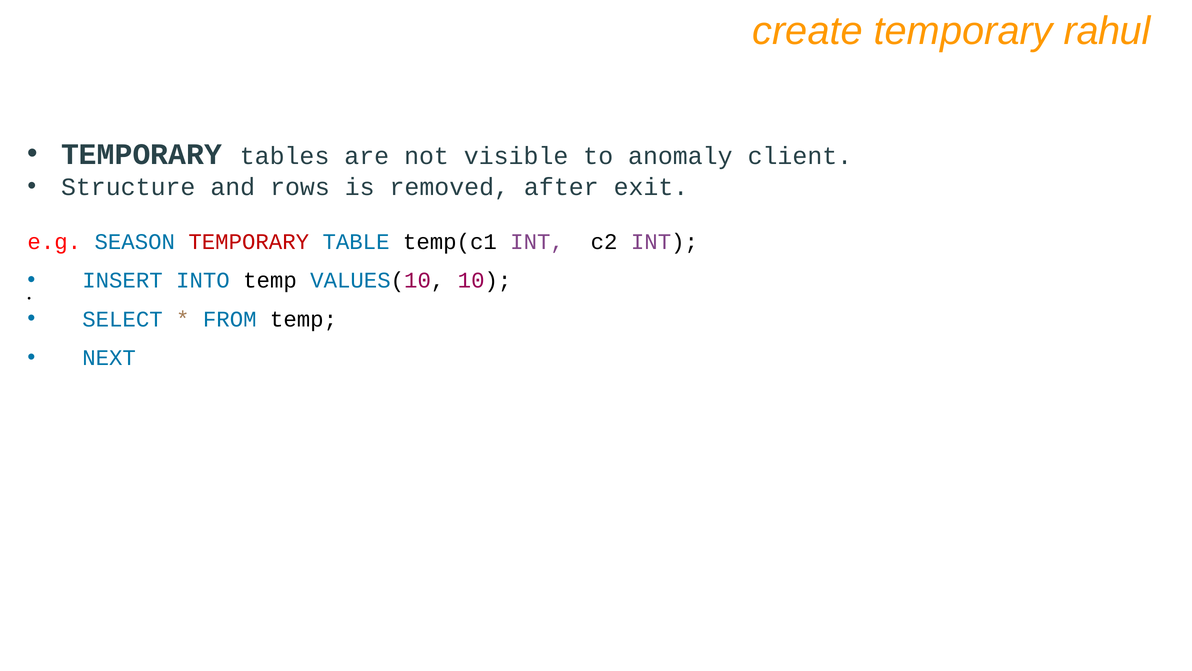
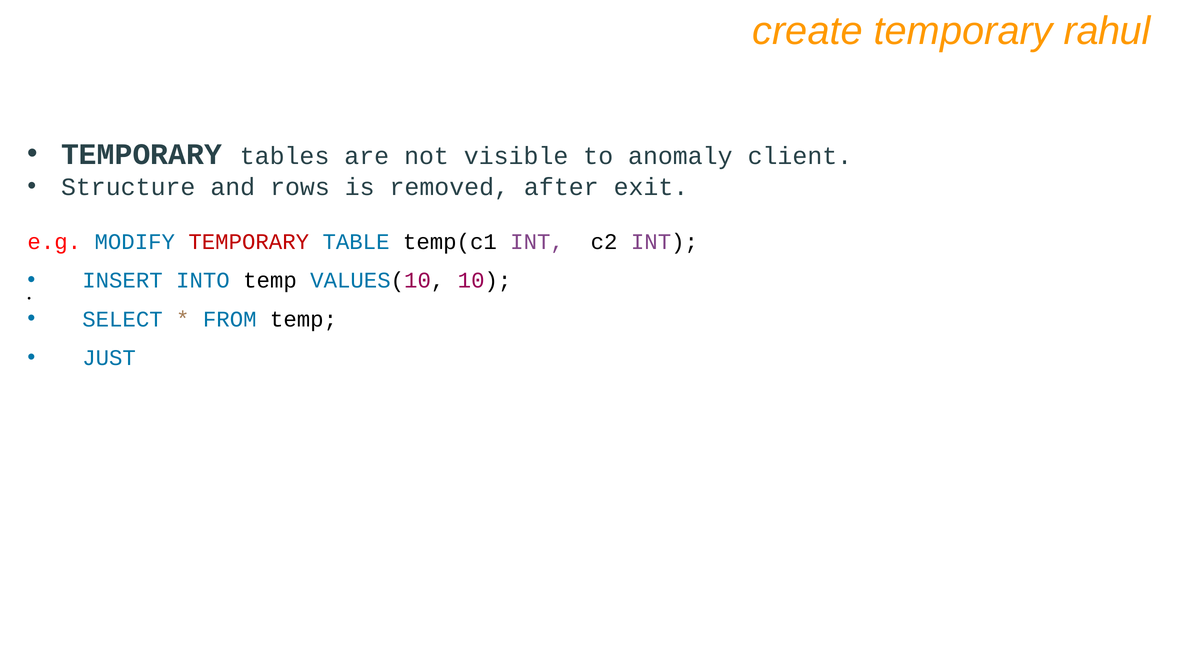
SEASON: SEASON -> MODIFY (135, 242)
NEXT: NEXT -> JUST (109, 358)
